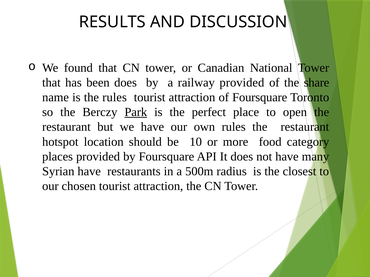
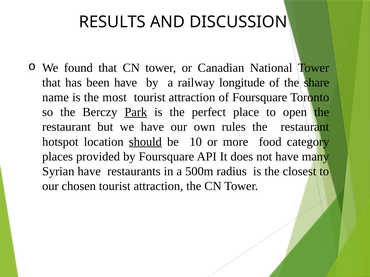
been does: does -> have (126, 83)
railway provided: provided -> longitude (242, 83)
the rules: rules -> most (115, 98)
should underline: none -> present (145, 142)
